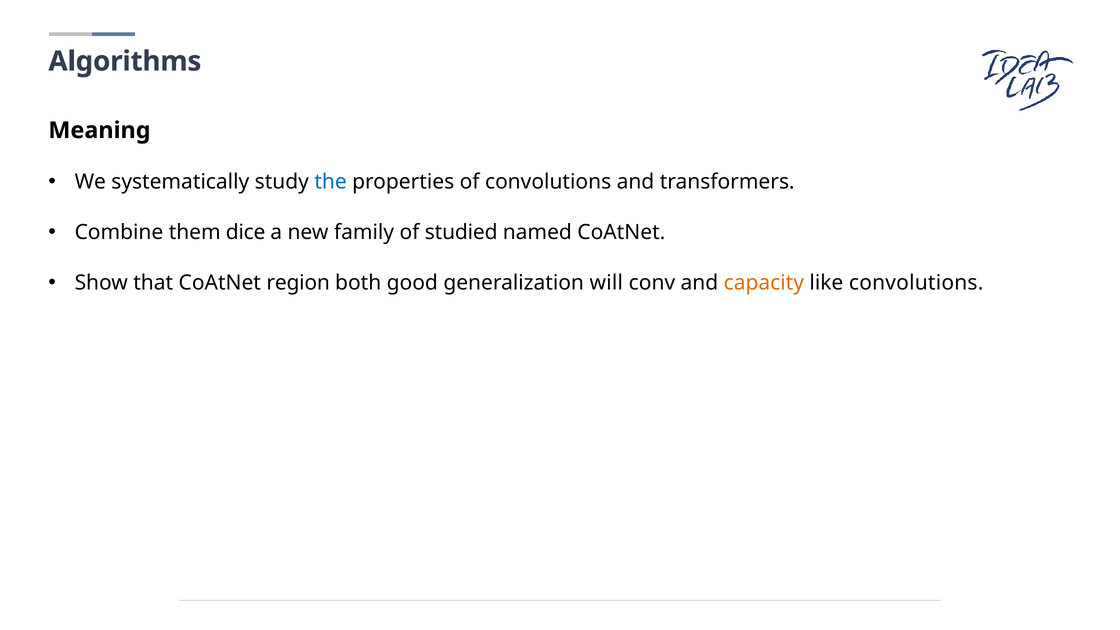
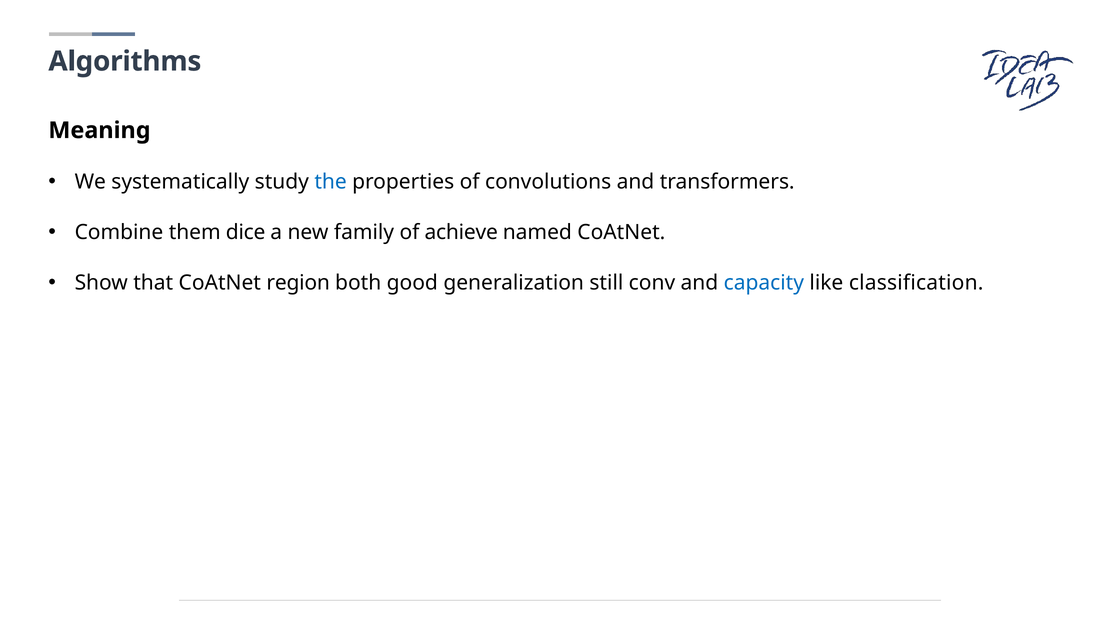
studied: studied -> achieve (461, 232)
will: will -> still (606, 283)
capacity colour: orange -> blue (764, 283)
like convolutions: convolutions -> classification (916, 283)
